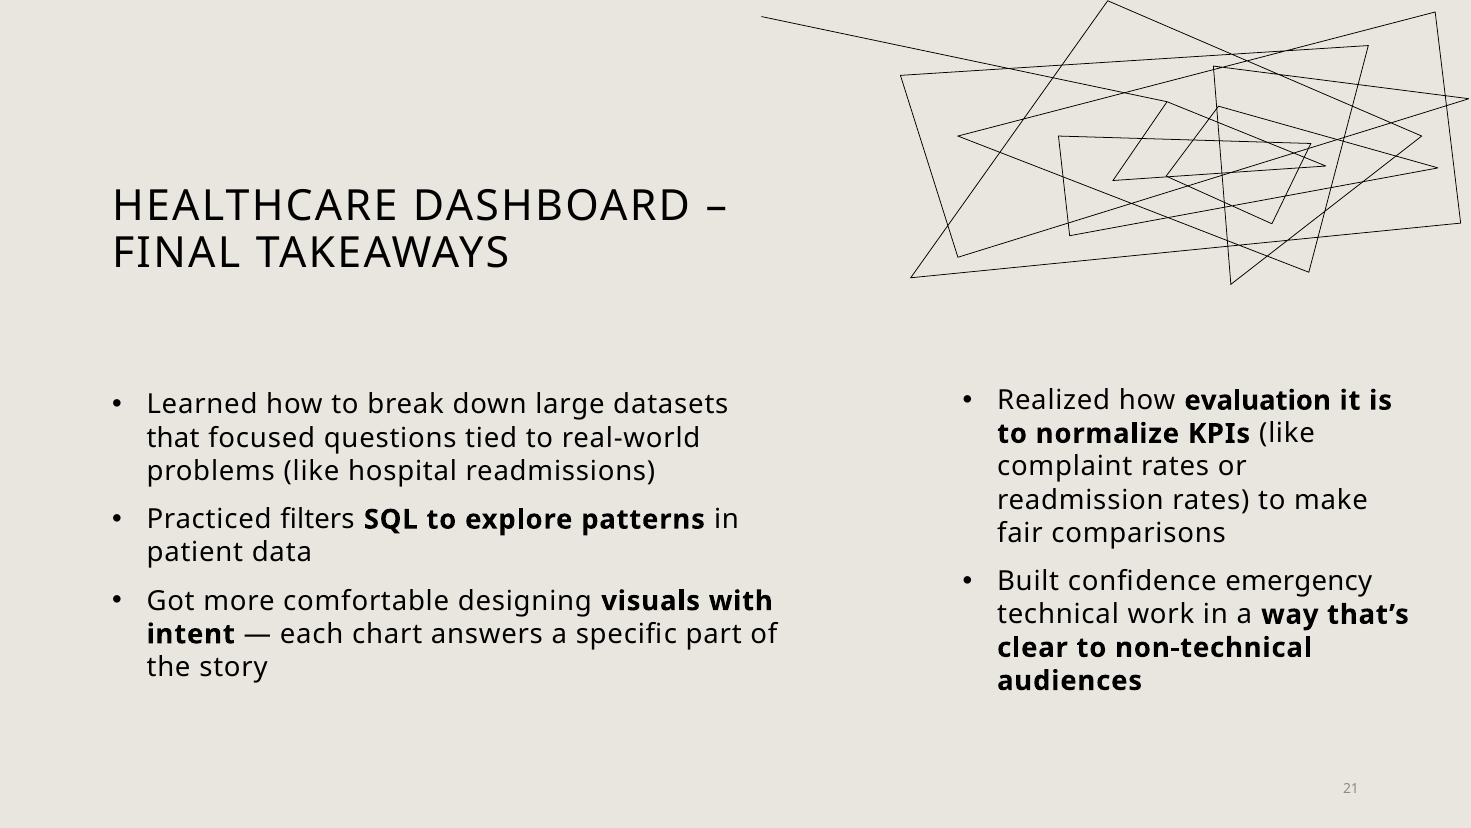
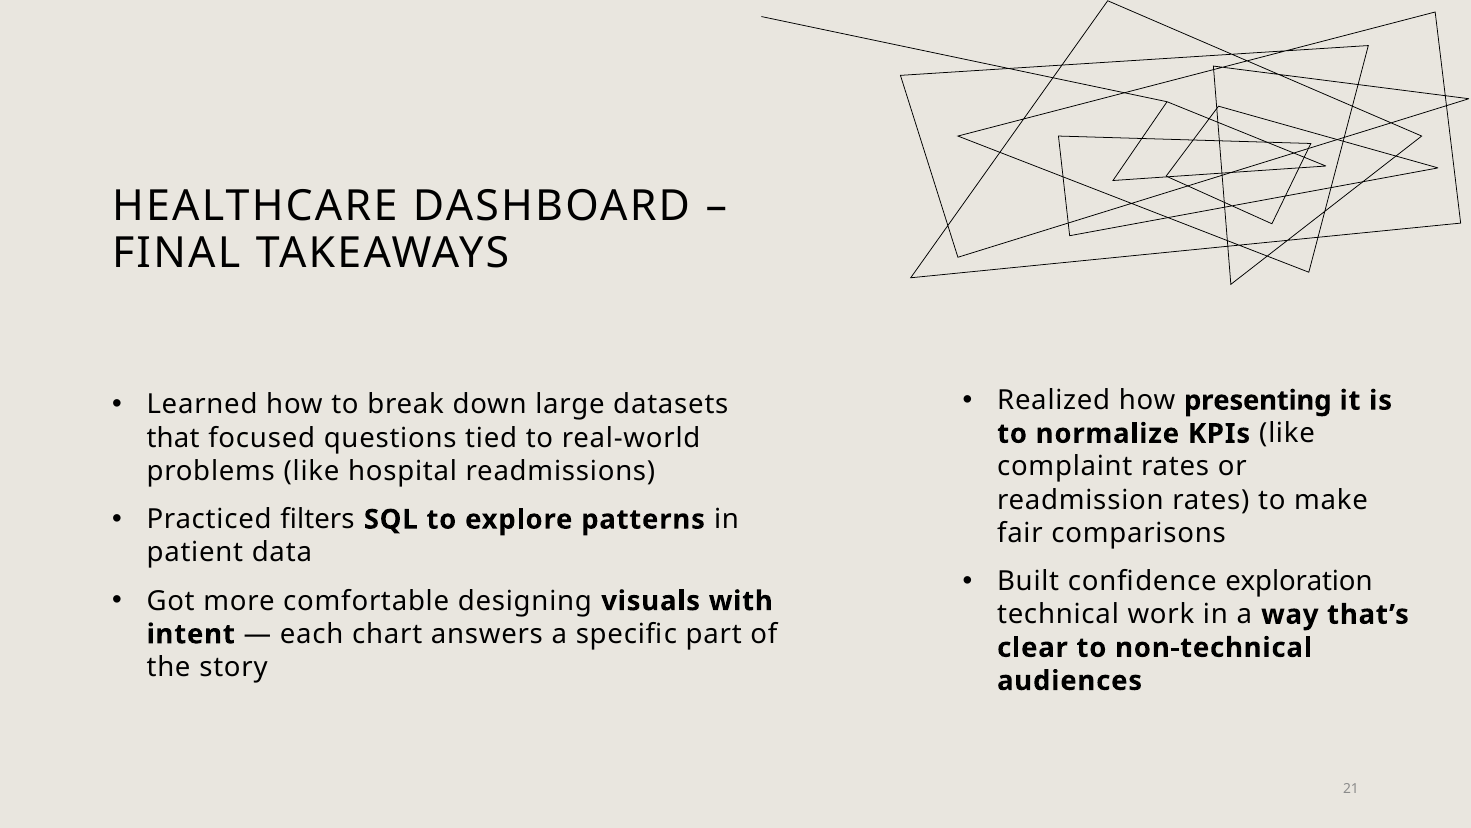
evaluation: evaluation -> presenting (1258, 400)
emergency: emergency -> exploration (1299, 581)
